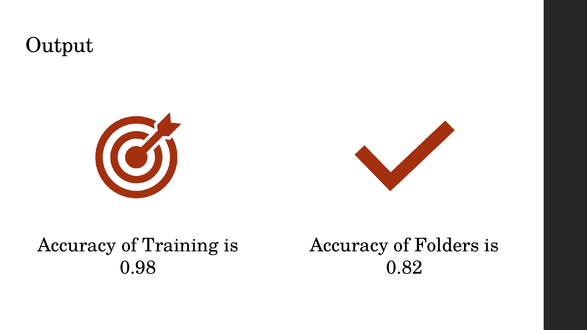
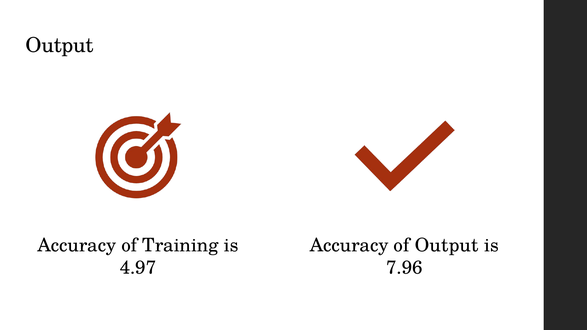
of Folders: Folders -> Output (447, 245)
0.98: 0.98 -> 4.97 (138, 268)
0.82: 0.82 -> 7.96 (404, 268)
